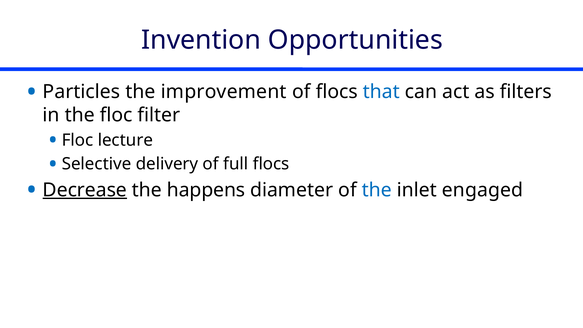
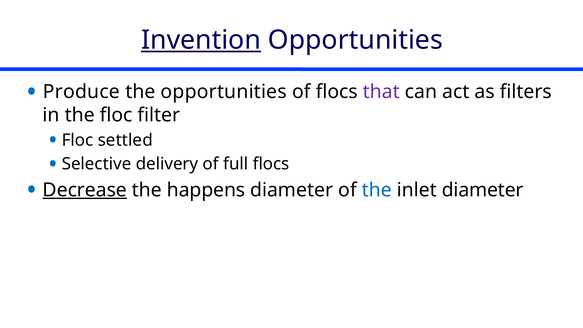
Invention underline: none -> present (201, 40)
Particles: Particles -> Produce (81, 92)
the improvement: improvement -> opportunities (224, 92)
that colour: blue -> purple (381, 92)
lecture: lecture -> settled (125, 140)
inlet engaged: engaged -> diameter (483, 190)
